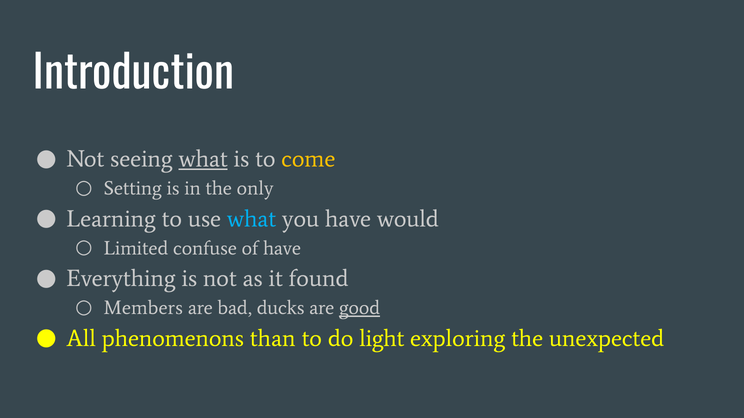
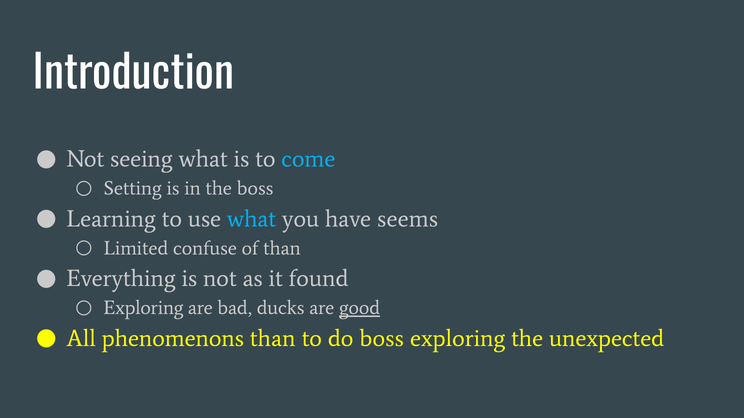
what underline: present -> none (203, 159)
come colour: yellow -> light blue (308, 159)
the only: only -> boss (255, 189)
would: would -> seems (408, 219)
of have: have -> than (282, 248)
Members: Members -> Exploring (143, 308)
do light: light -> boss (382, 339)
